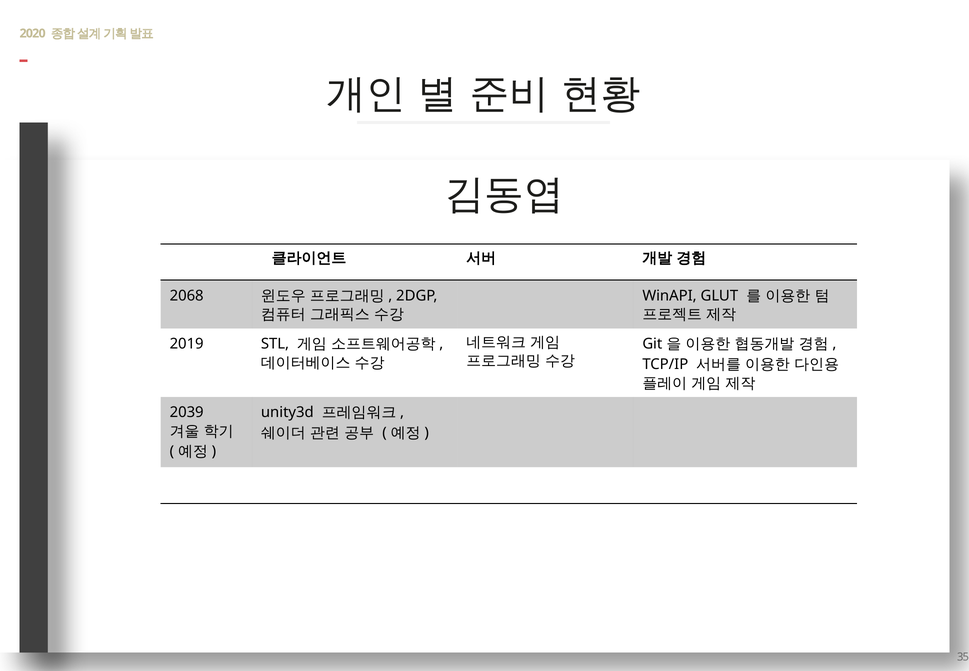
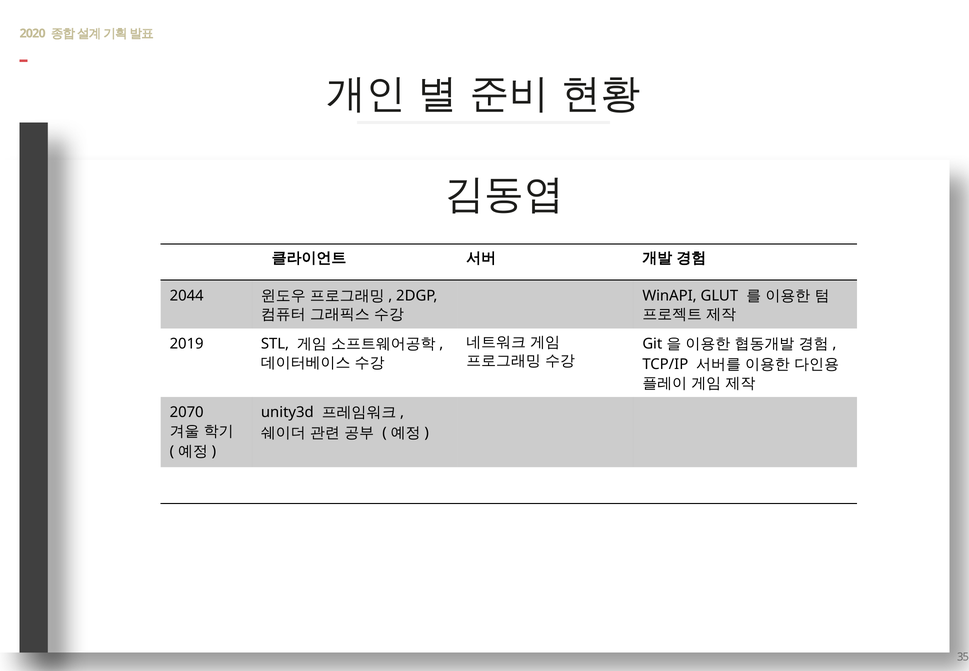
2068: 2068 -> 2044 (187, 296)
2039: 2039 -> 2070 (187, 412)
